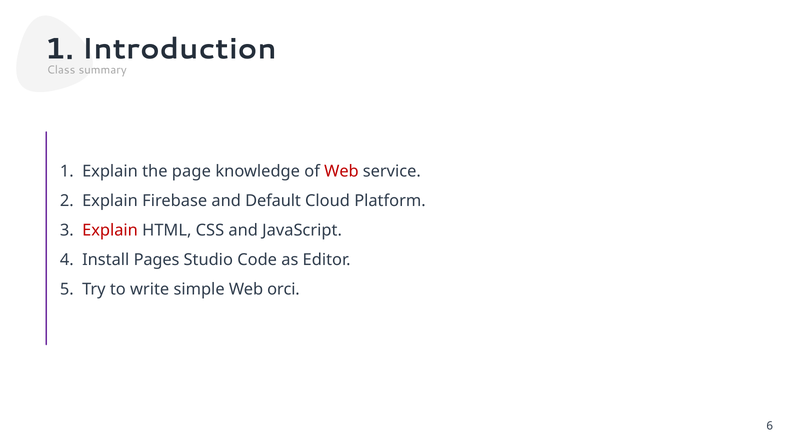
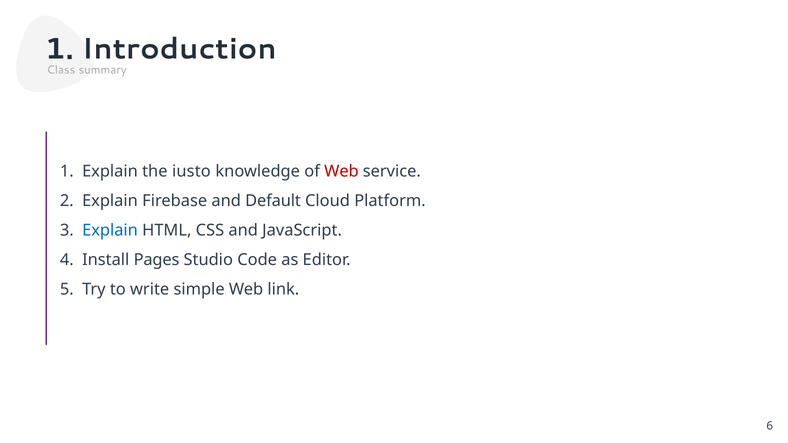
page: page -> iusto (191, 171)
Explain colour: red -> blue (110, 230)
orci: orci -> link (283, 290)
